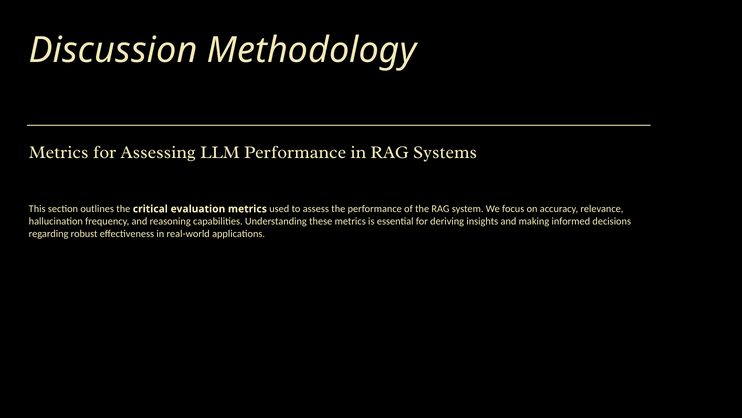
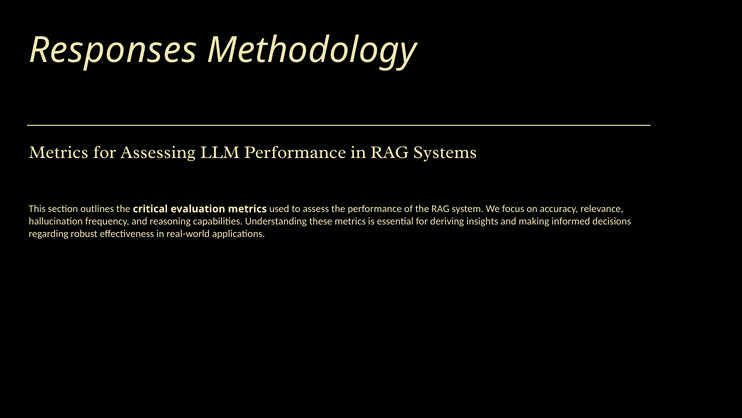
Discussion: Discussion -> Responses (113, 50)
